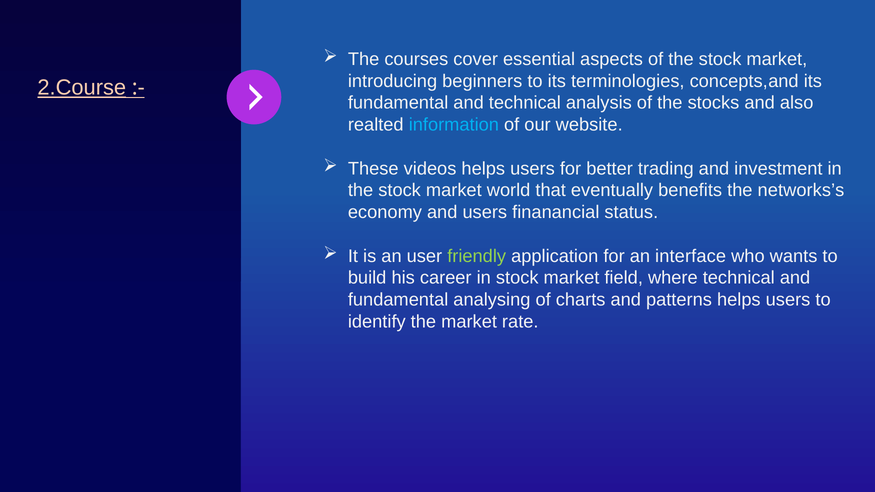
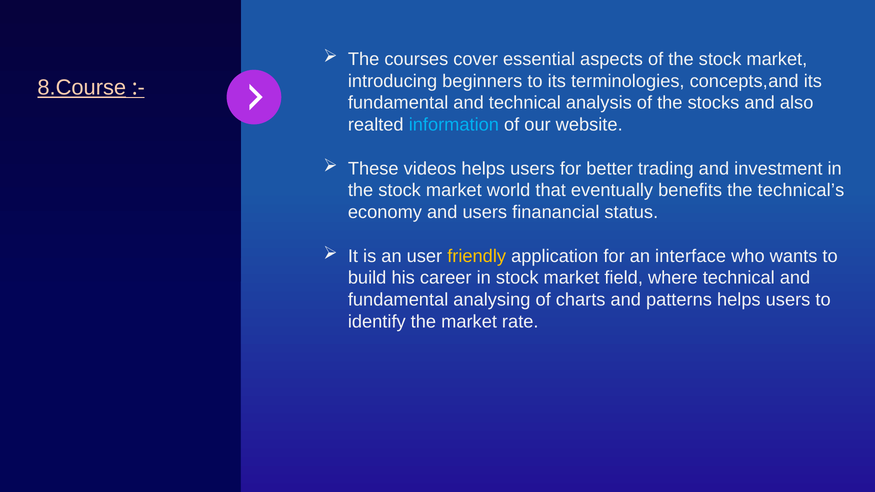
2.Course: 2.Course -> 8.Course (82, 88)
networks’s: networks’s -> technical’s (801, 190)
friendly colour: light green -> yellow (477, 256)
